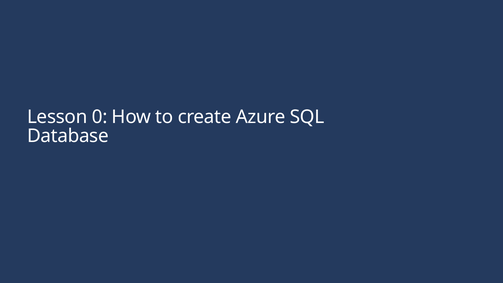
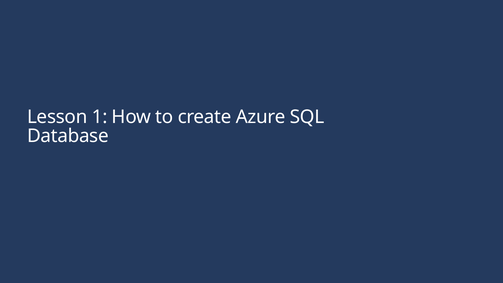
0: 0 -> 1 (100, 117)
